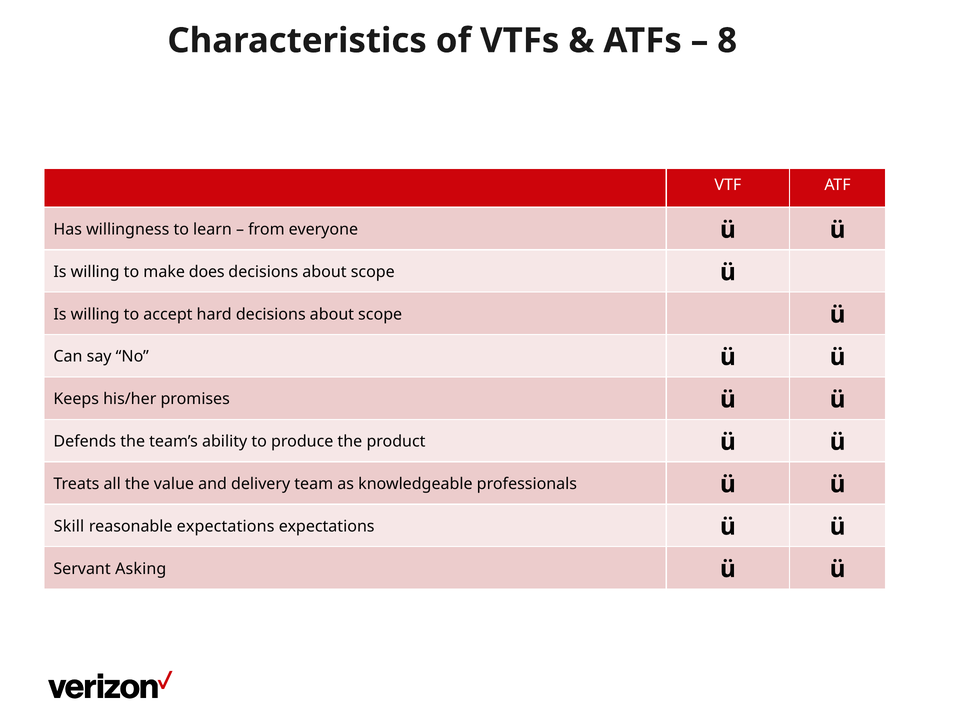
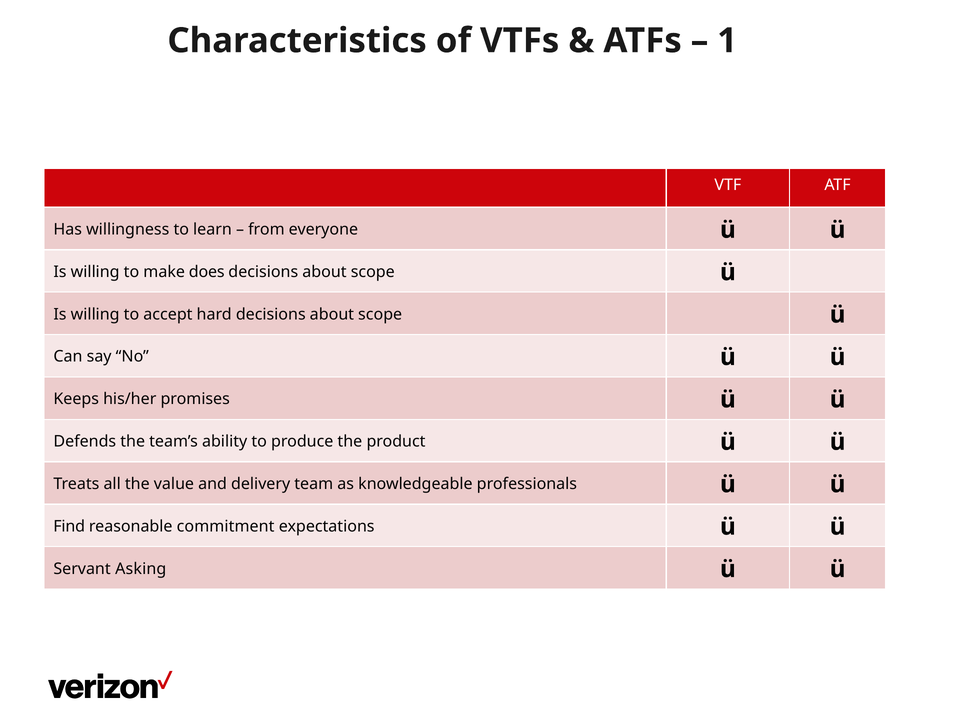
8: 8 -> 1 (727, 41)
Skill: Skill -> Find (69, 527)
reasonable expectations: expectations -> commitment (226, 527)
